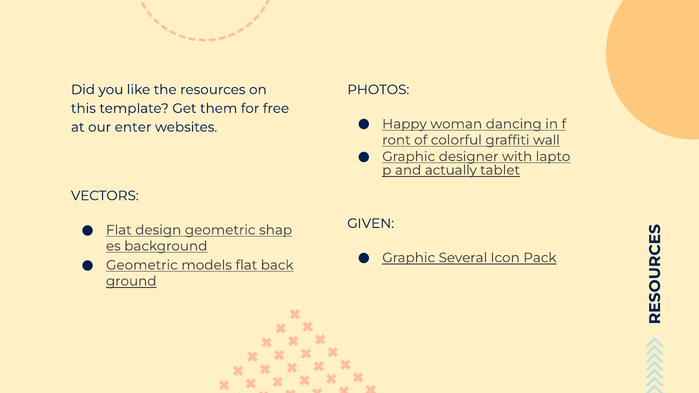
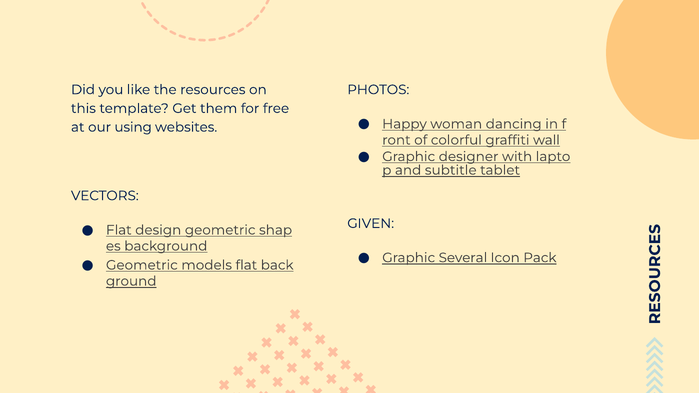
enter: enter -> using (133, 127)
actually: actually -> subtitle (451, 170)
